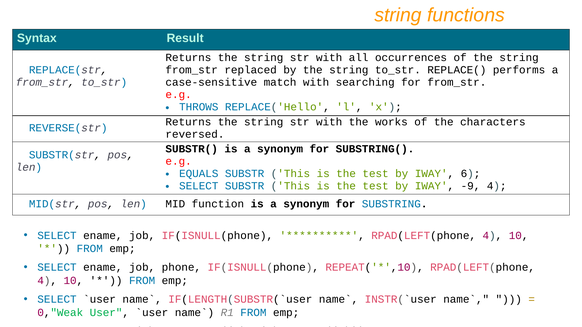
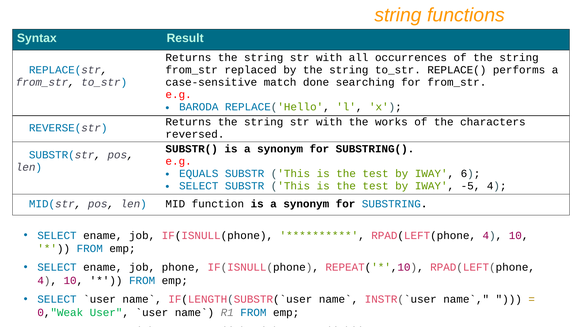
match with: with -> done (316, 82)
THROWS: THROWS -> BARODA (199, 107)
-9: -9 -> -5 (470, 186)
